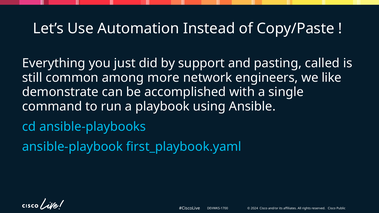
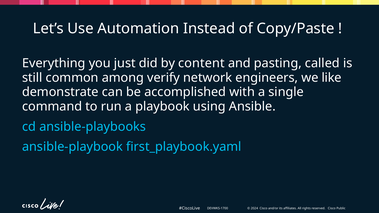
support: support -> content (201, 63)
more: more -> verify (164, 78)
